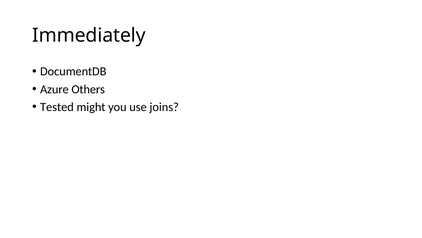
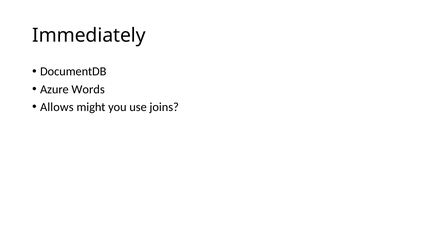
Others: Others -> Words (88, 89)
Tested: Tested -> Allows (57, 107)
